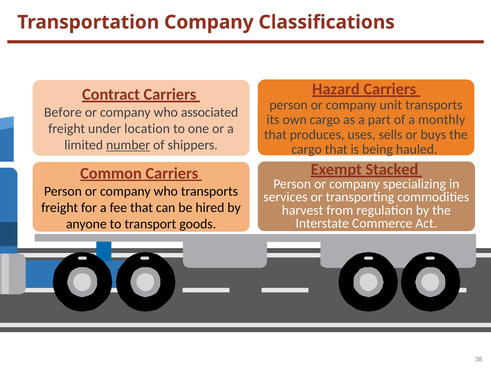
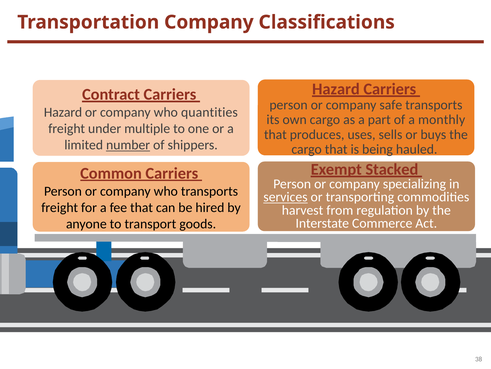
unit: unit -> safe (391, 105)
Before: Before -> Hazard (63, 112)
associated: associated -> quantities (209, 112)
location: location -> multiple (147, 128)
services underline: none -> present (285, 197)
